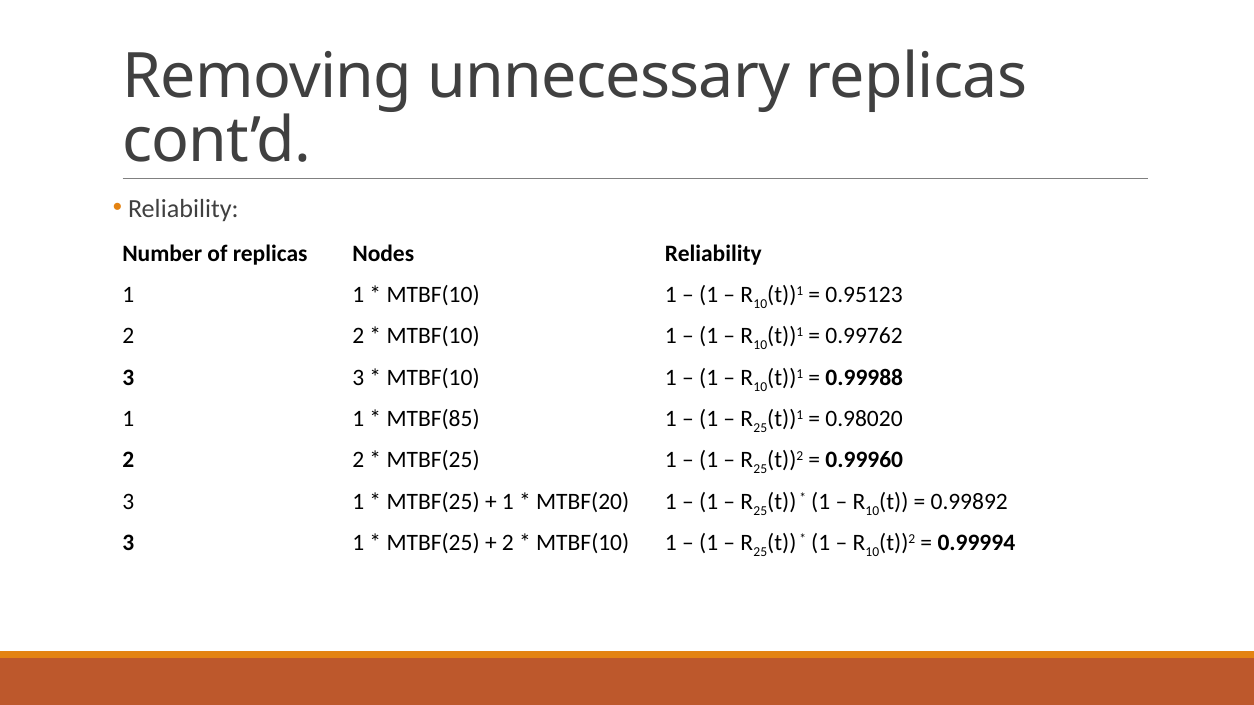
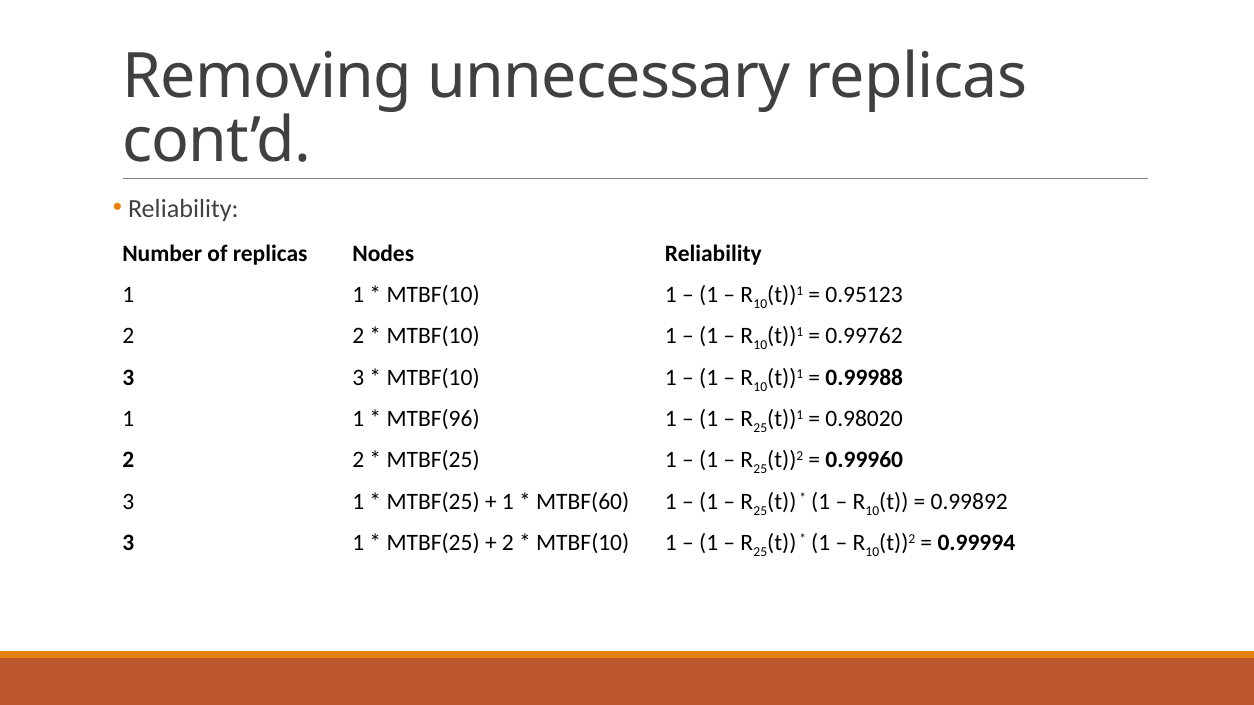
MTBF(85: MTBF(85 -> MTBF(96 (433, 419)
MTBF(20: MTBF(20 -> MTBF(60 (583, 502)
